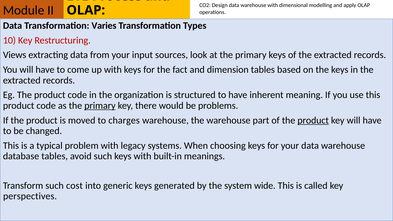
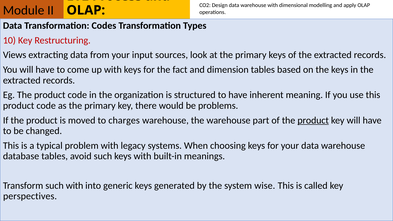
Varies: Varies -> Codes (104, 26)
primary underline: present -> none (100, 106)
such cost: cost -> with (75, 186)
wide: wide -> wise (265, 186)
